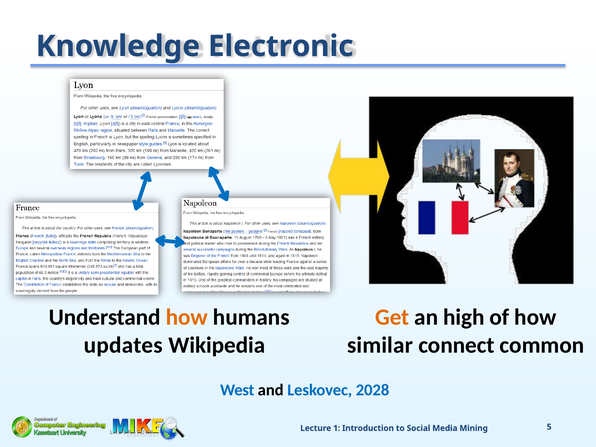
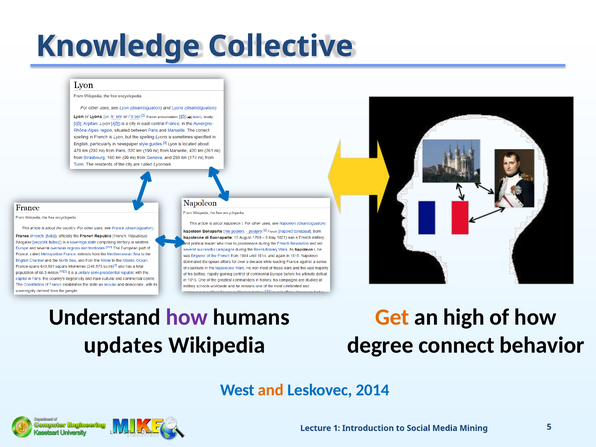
Electronic: Electronic -> Collective (281, 46)
how colour: orange -> purple (187, 317)
similar: similar -> degree (380, 345)
common: common -> behavior (542, 345)
and colour: black -> orange (271, 390)
2028: 2028 -> 2014 (373, 390)
